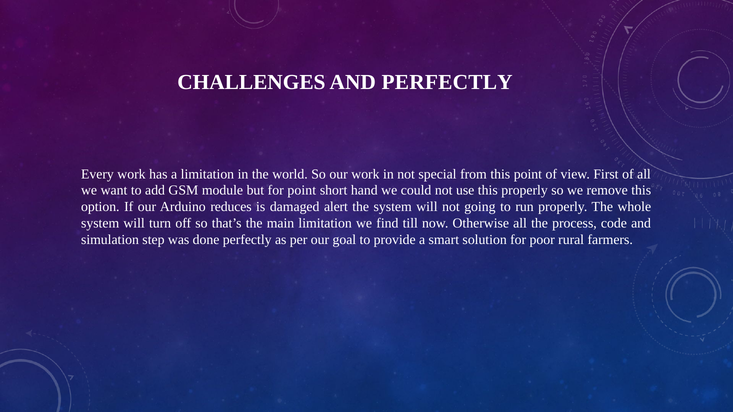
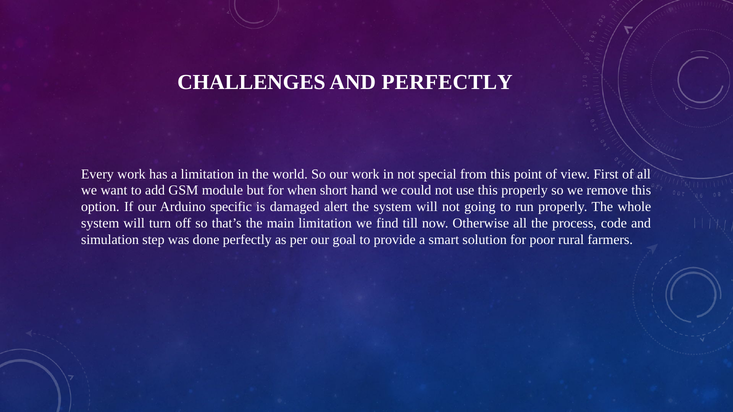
for point: point -> when (302, 191)
reduces: reduces -> specific (231, 207)
